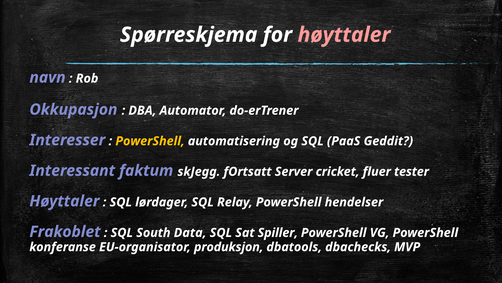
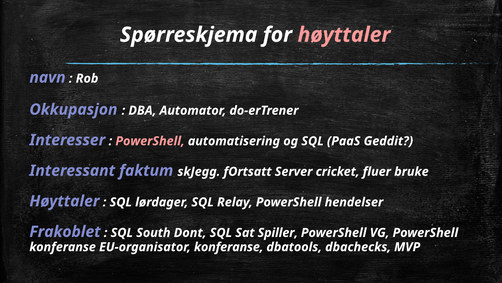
PowerShell colour: yellow -> pink (150, 141)
tester: tester -> bruke (411, 171)
Data: Data -> Dont (190, 232)
EU-organisator produksjon: produksjon -> konferanse (229, 247)
